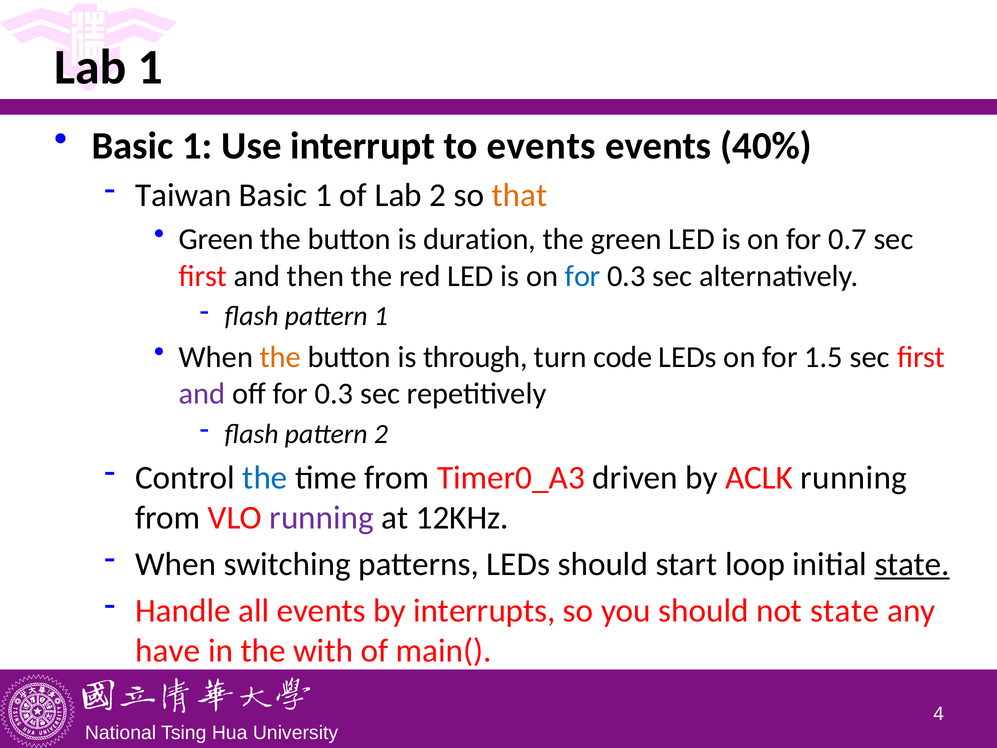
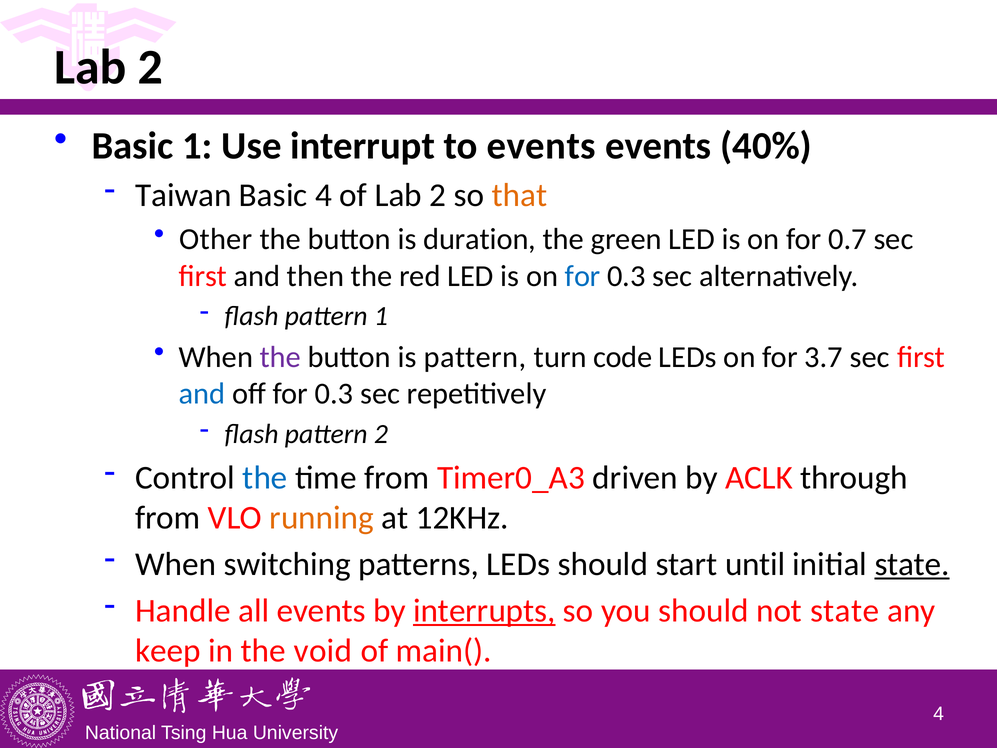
1: 1 -> 2 (150, 67)
1: 1 -> 4 (323, 195)
Green: Green -> Other (216, 239)
the colour: orange -> purple (280, 357)
is through: through -> pattern (475, 357)
1.5: 1.5 -> 3.7 (824, 357)
and colour: purple -> blue (202, 394)
ACLK running: running -> through (854, 478)
running colour: purple -> orange (322, 518)
loop: loop -> until (755, 564)
interrupts underline: none -> present (484, 611)
have: have -> keep (168, 650)
with: with -> void (323, 650)
